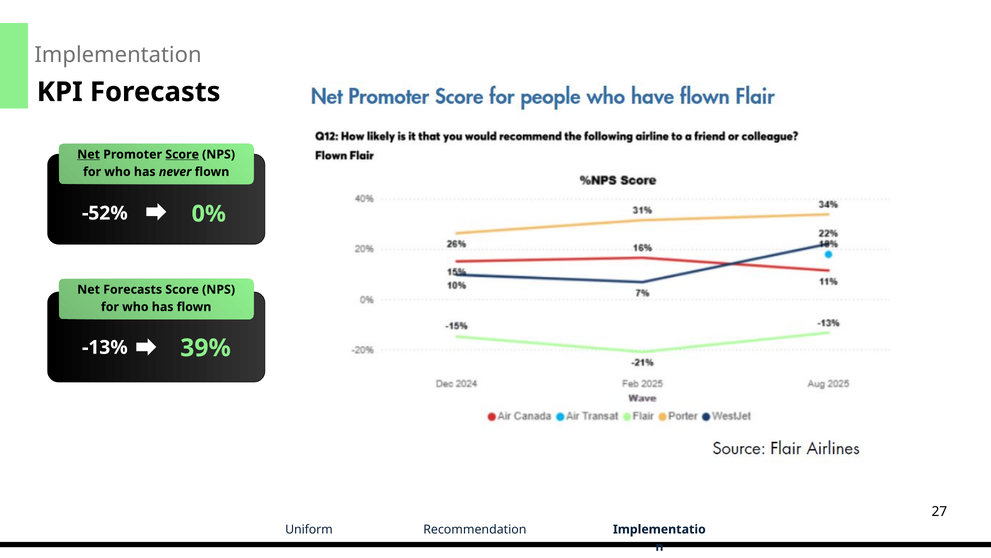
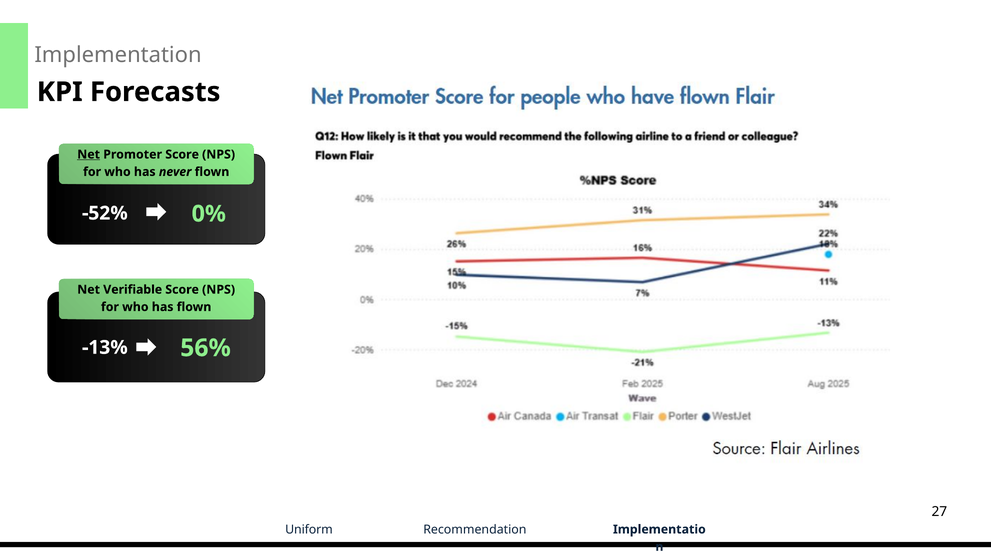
Score underline: present -> none (182, 154)
Net Forecasts: Forecasts -> Verifiable (133, 289)
39%: 39% -> 56% (206, 348)
